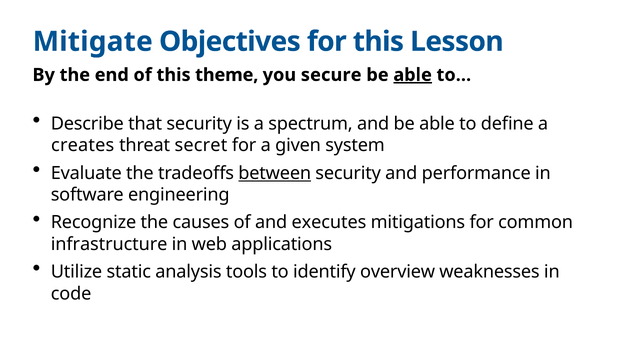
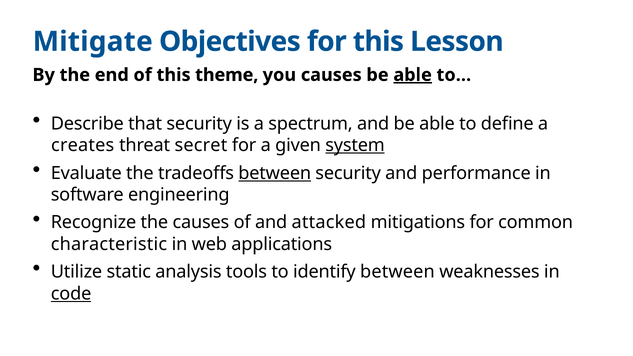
you secure: secure -> causes (331, 75)
system underline: none -> present (355, 145)
executes: executes -> attacked (329, 223)
infrastructure: infrastructure -> characteristic (109, 244)
identify overview: overview -> between (397, 272)
code underline: none -> present (71, 294)
